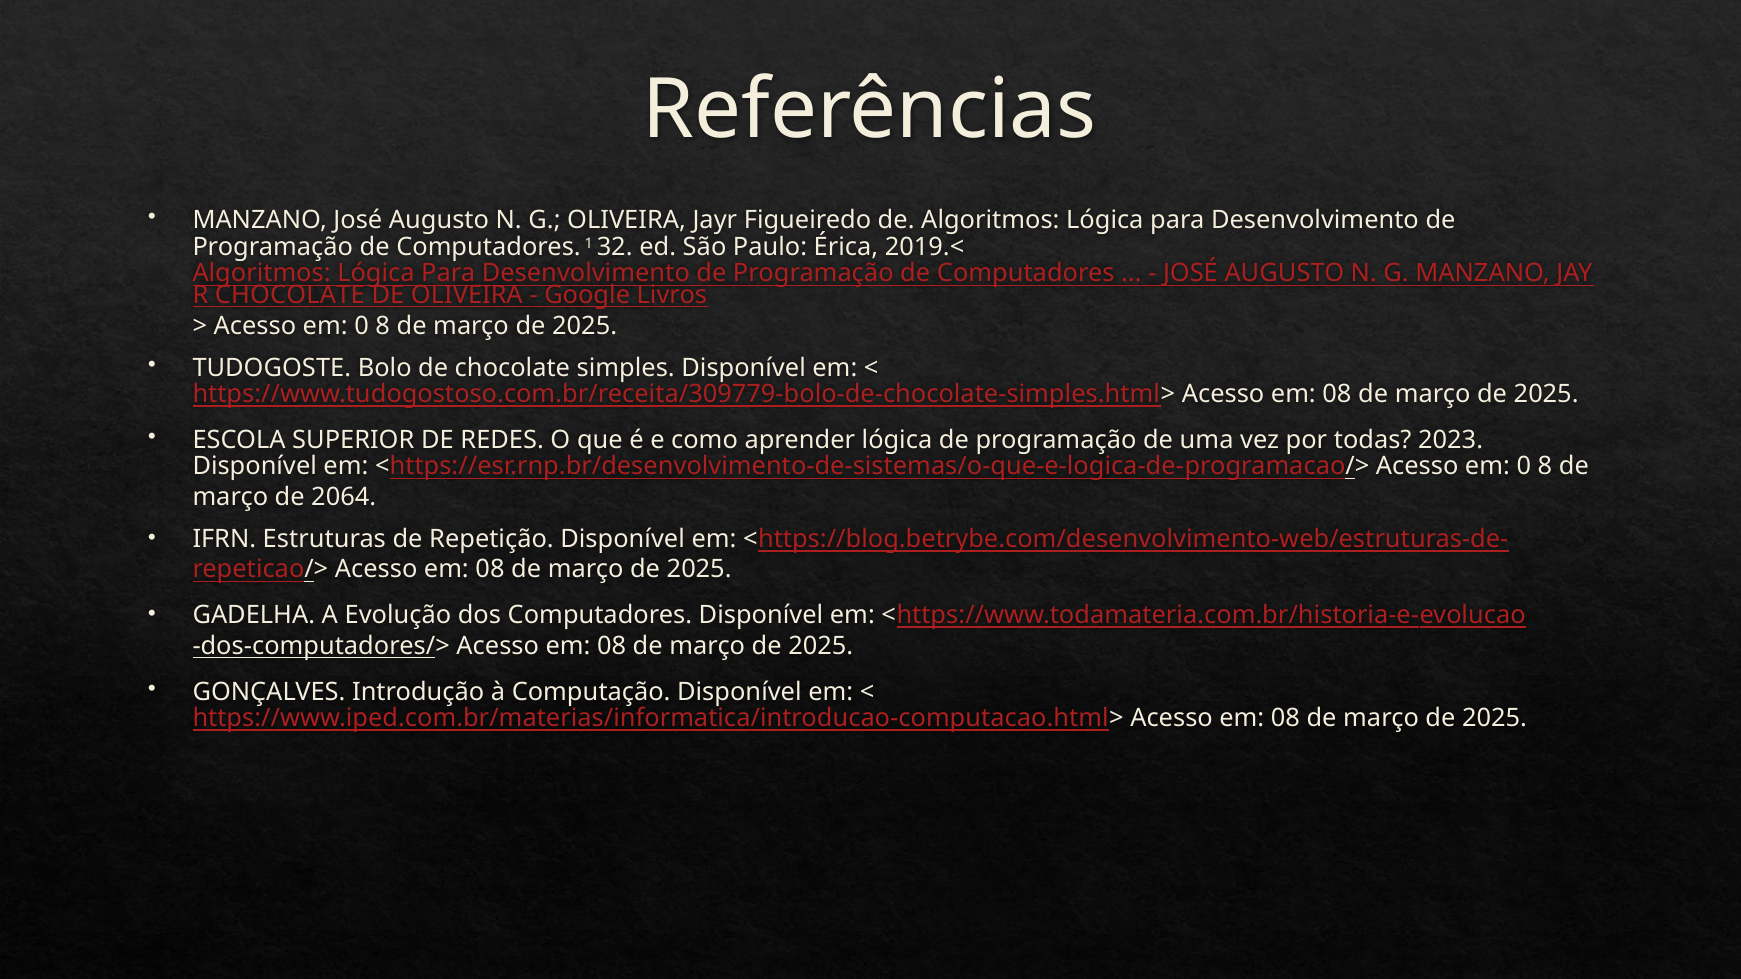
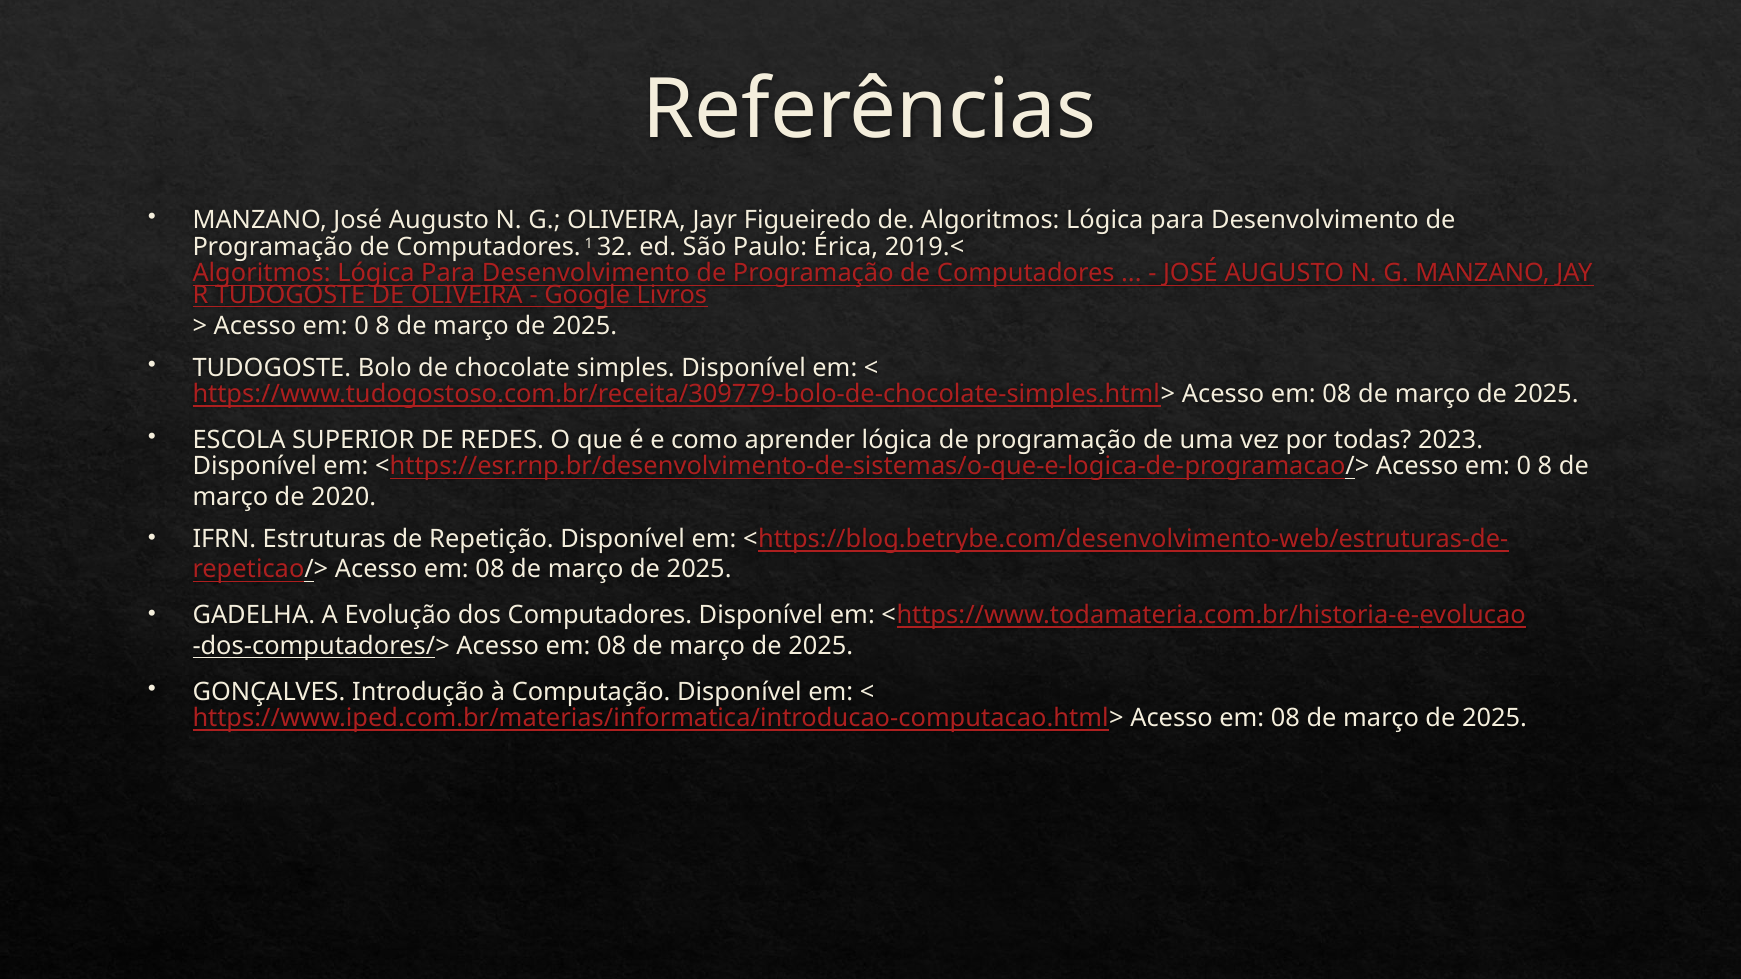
CHOCOLATE: CHOCOLATE -> TUDOGOSTE (290, 295)
2064: 2064 -> 2020 (344, 498)
